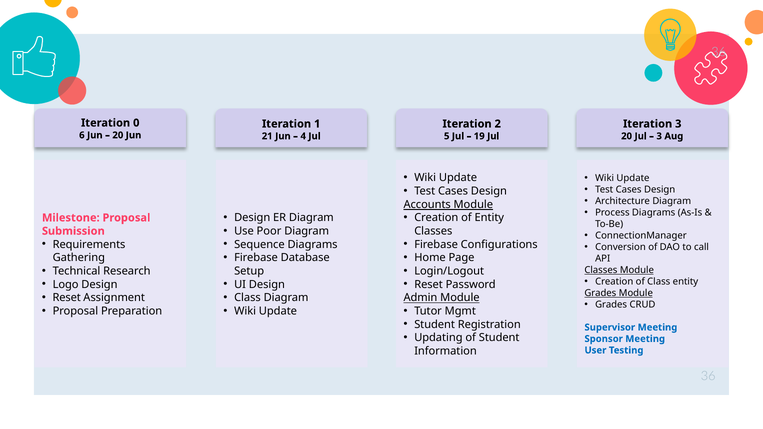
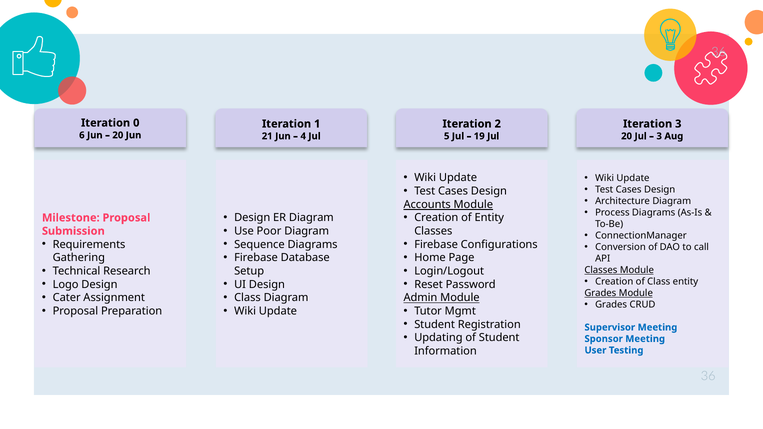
Reset: Reset -> Cater (67, 298)
